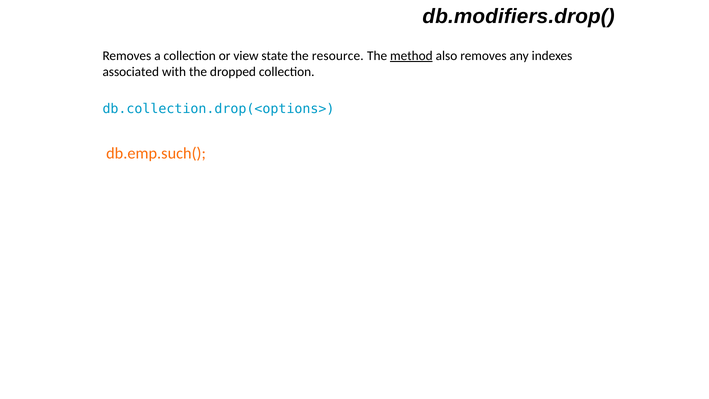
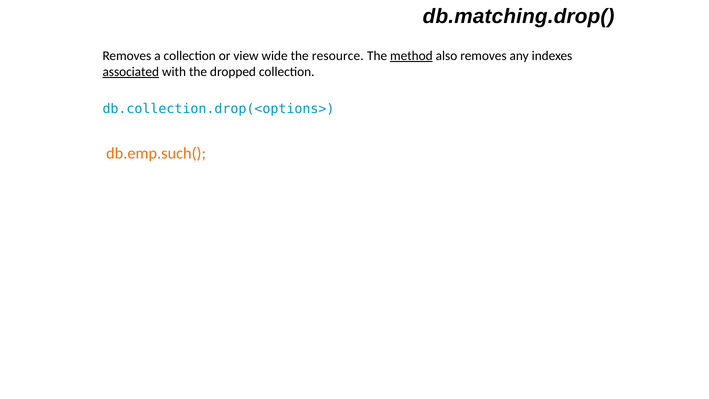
db.modifiers.drop(: db.modifiers.drop( -> db.matching.drop( (519, 16)
state: state -> wide (275, 56)
associated underline: none -> present (131, 72)
